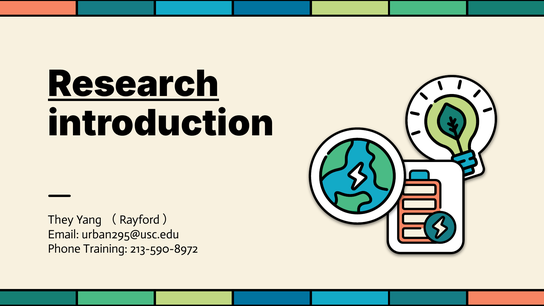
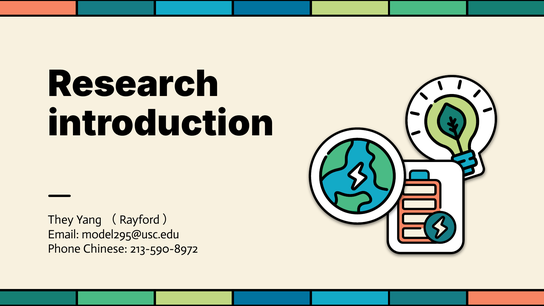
Research underline: present -> none (133, 84)
urban295@usc.edu: urban295@usc.edu -> model295@usc.edu (130, 234)
Training: Training -> Chinese (105, 249)
